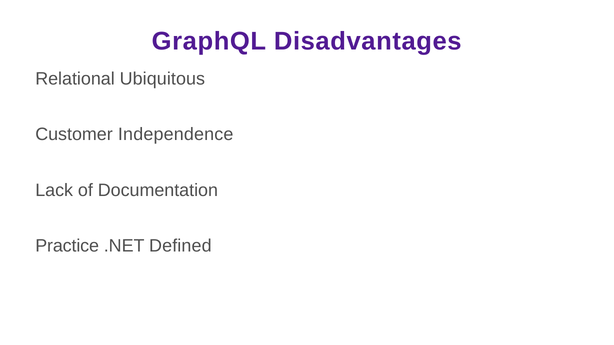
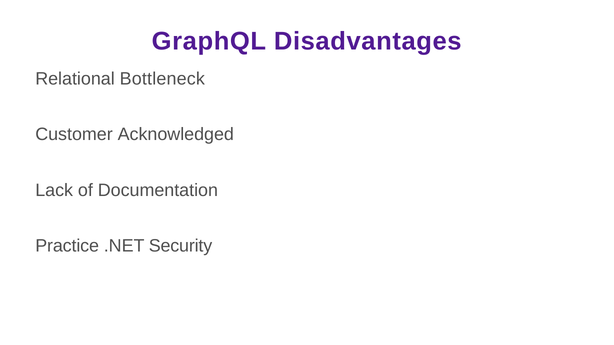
Ubiquitous: Ubiquitous -> Bottleneck (162, 79)
Independence: Independence -> Acknowledged (176, 135)
Defined: Defined -> Security (181, 246)
